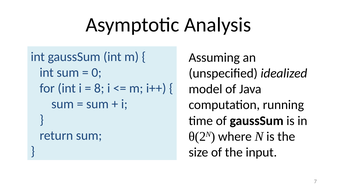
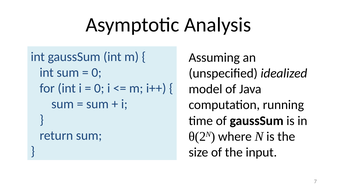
8: 8 -> 0 (99, 88)
